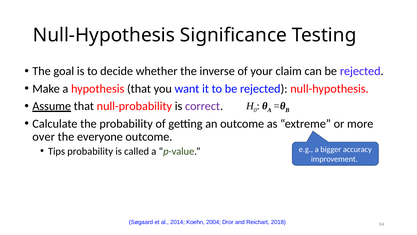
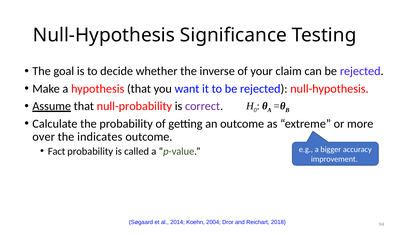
everyone: everyone -> indicates (100, 137)
Tips: Tips -> Fact (57, 151)
